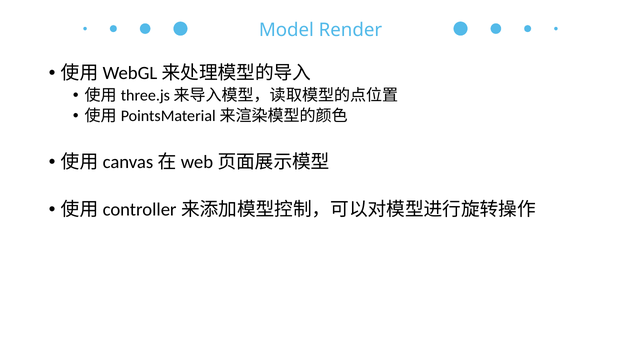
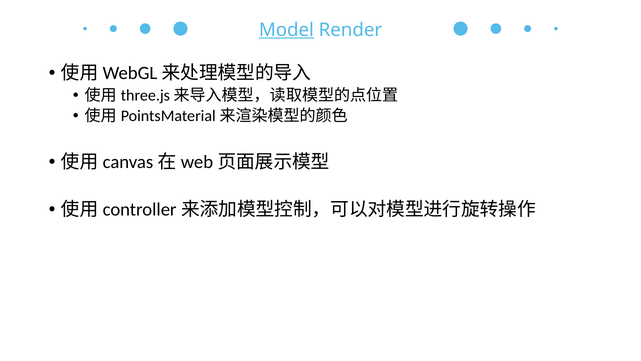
Model underline: none -> present (286, 30)
